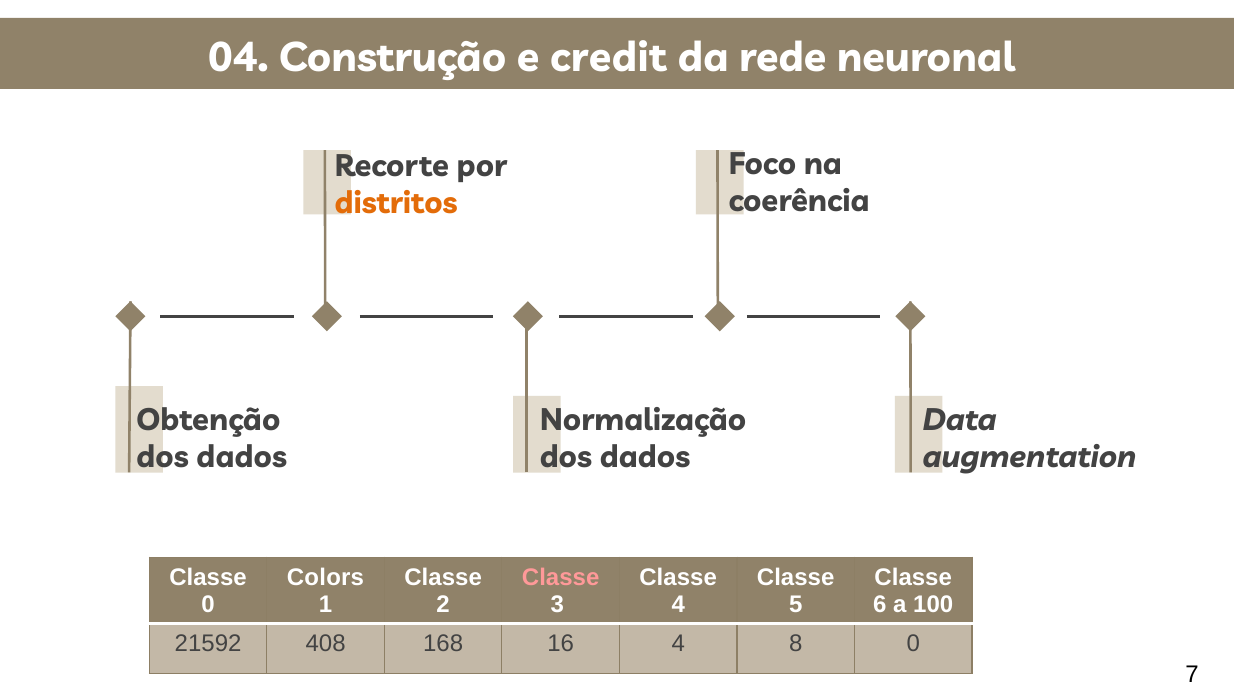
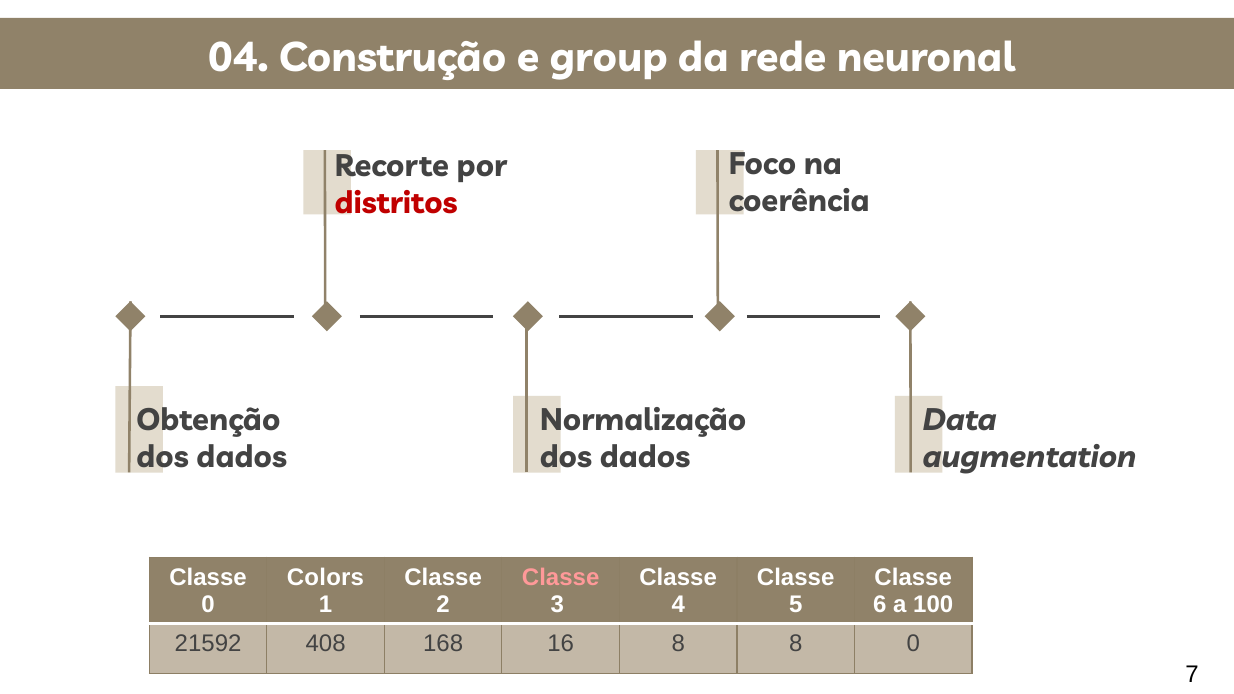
credit: credit -> group (609, 58)
distritos colour: orange -> red (396, 203)
16 4: 4 -> 8 (678, 644)
